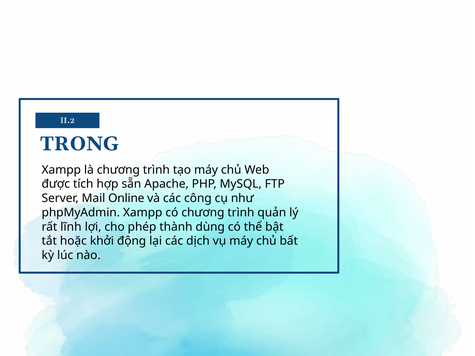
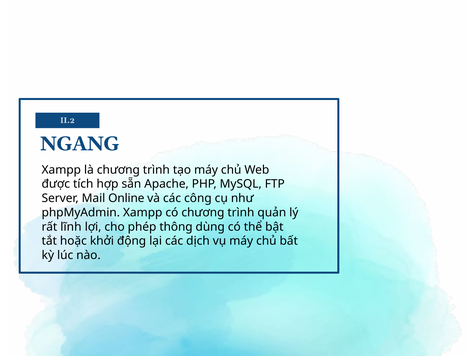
TRONG: TRONG -> NGANG (80, 144)
thành: thành -> thông (176, 227)
